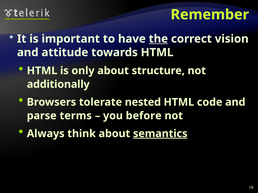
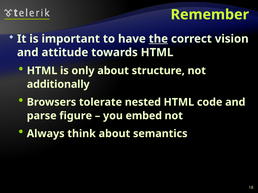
terms: terms -> figure (76, 116)
before: before -> embed (144, 116)
semantics underline: present -> none (160, 134)
